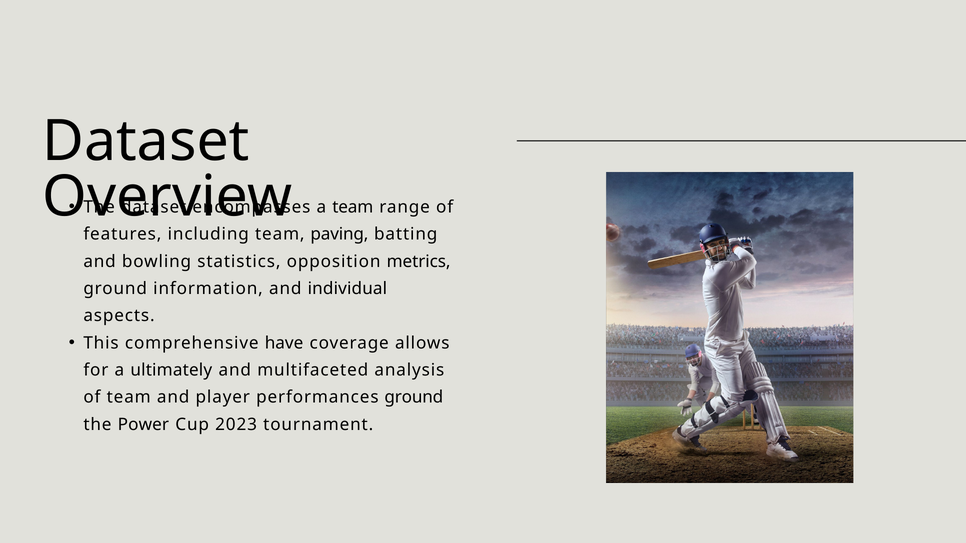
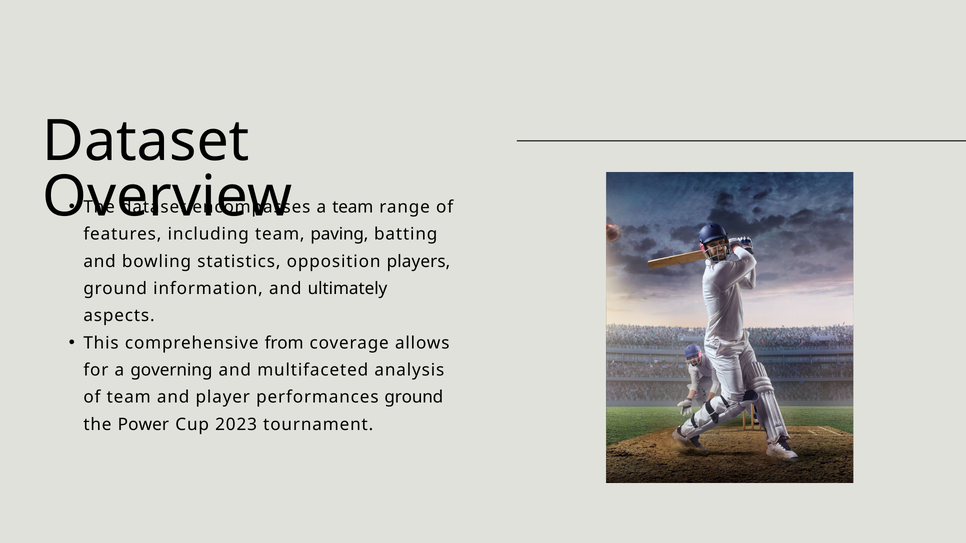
metrics: metrics -> players (418, 262)
individual: individual -> ultimately (348, 289)
have: have -> from (284, 343)
ultimately: ultimately -> governing (171, 370)
